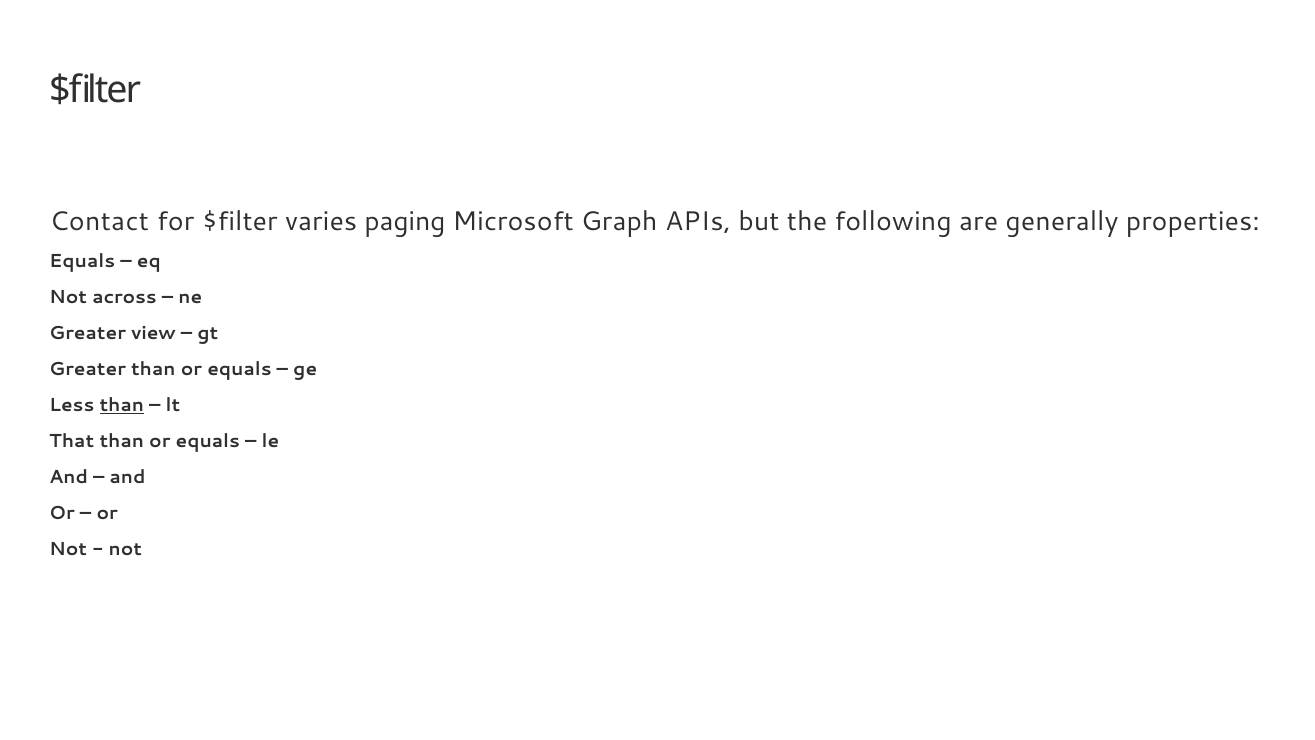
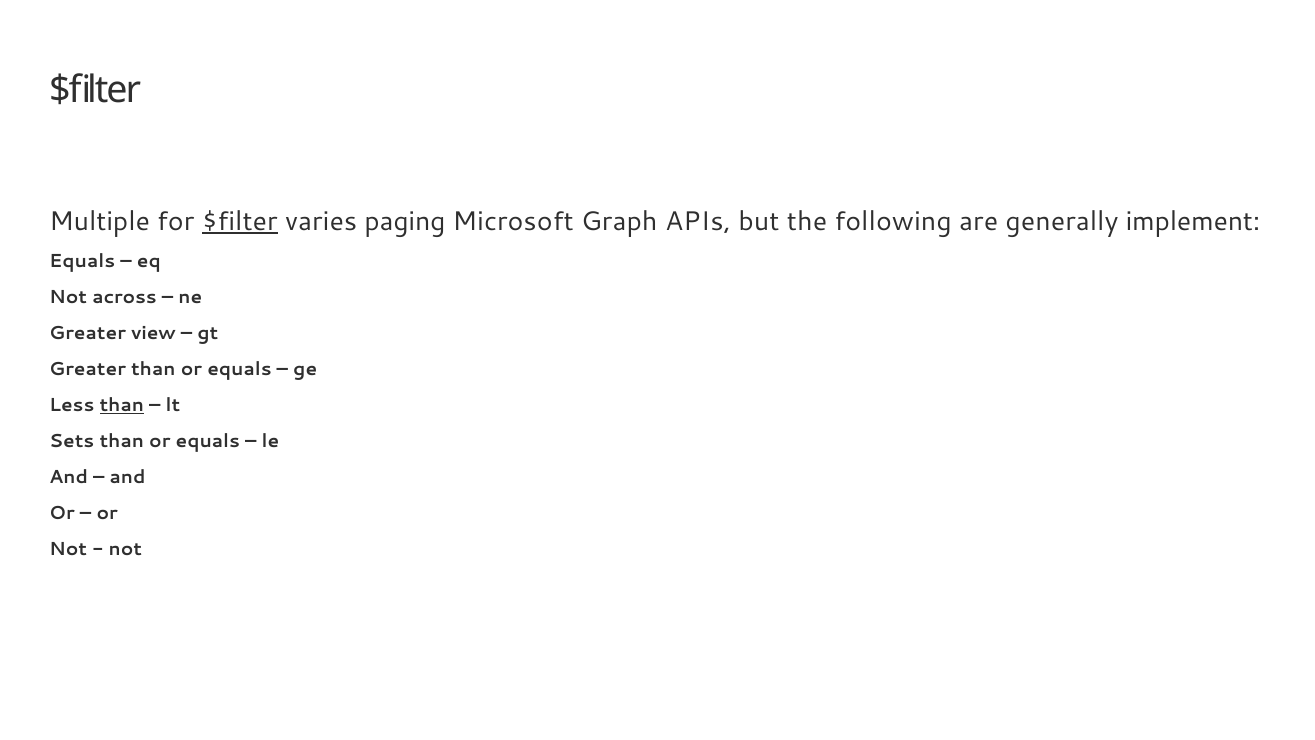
Contact: Contact -> Multiple (100, 221)
$filter underline: none -> present (240, 221)
properties: properties -> implement (1193, 221)
That: That -> Sets (72, 441)
